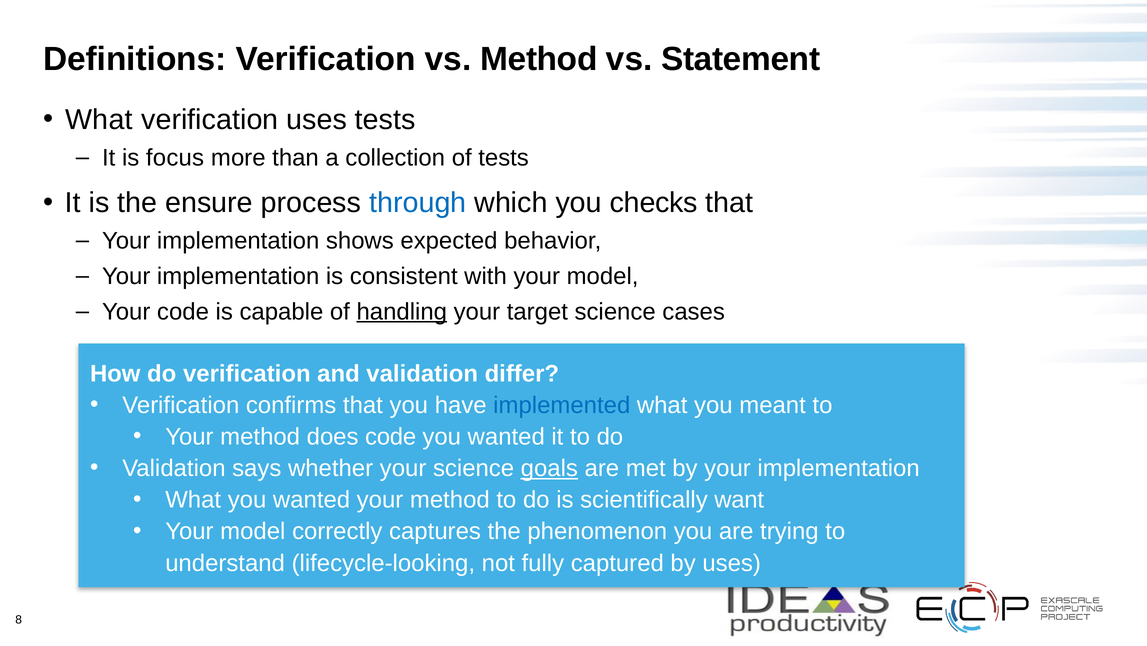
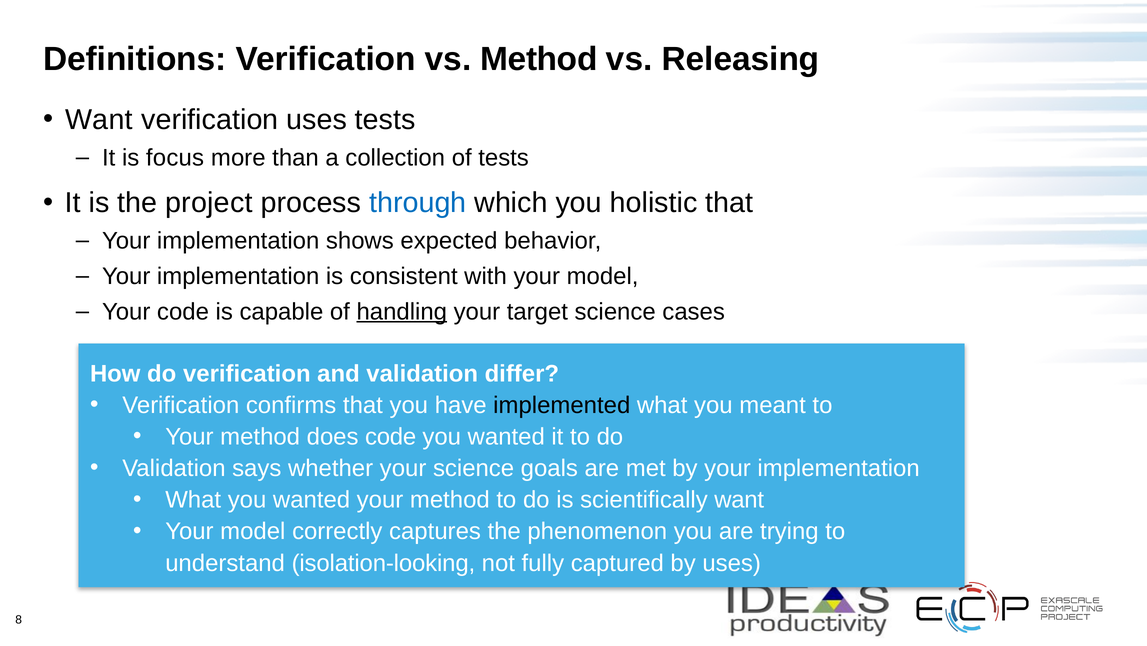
Statement: Statement -> Releasing (741, 59)
What: What -> Want (99, 120)
ensure: ensure -> project (209, 203)
checks: checks -> holistic (654, 203)
implemented colour: blue -> black (562, 405)
goals underline: present -> none (549, 468)
lifecycle-looking: lifecycle-looking -> isolation-looking (383, 563)
